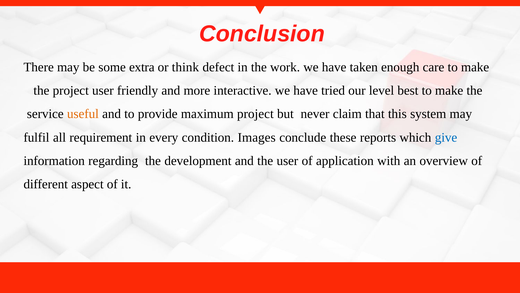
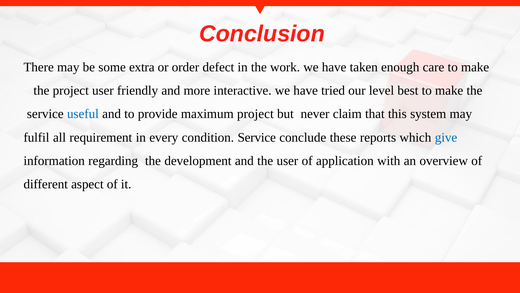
think: think -> order (185, 67)
useful colour: orange -> blue (83, 114)
condition Images: Images -> Service (257, 137)
